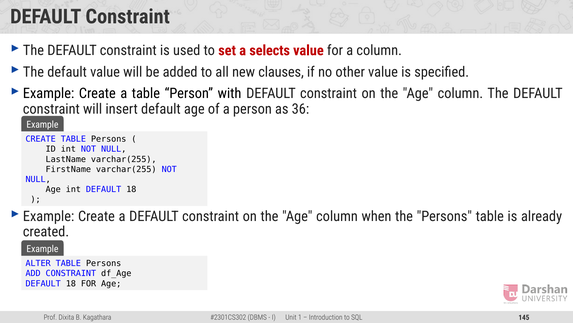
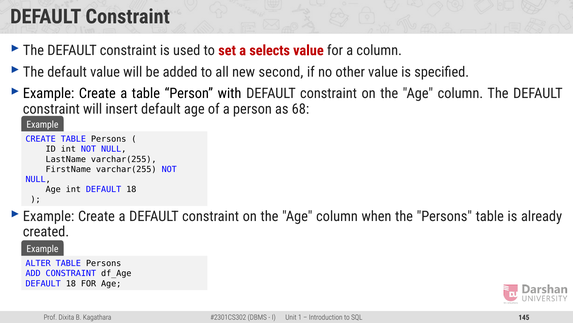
clauses: clauses -> second (281, 72)
36: 36 -> 68 (300, 109)
